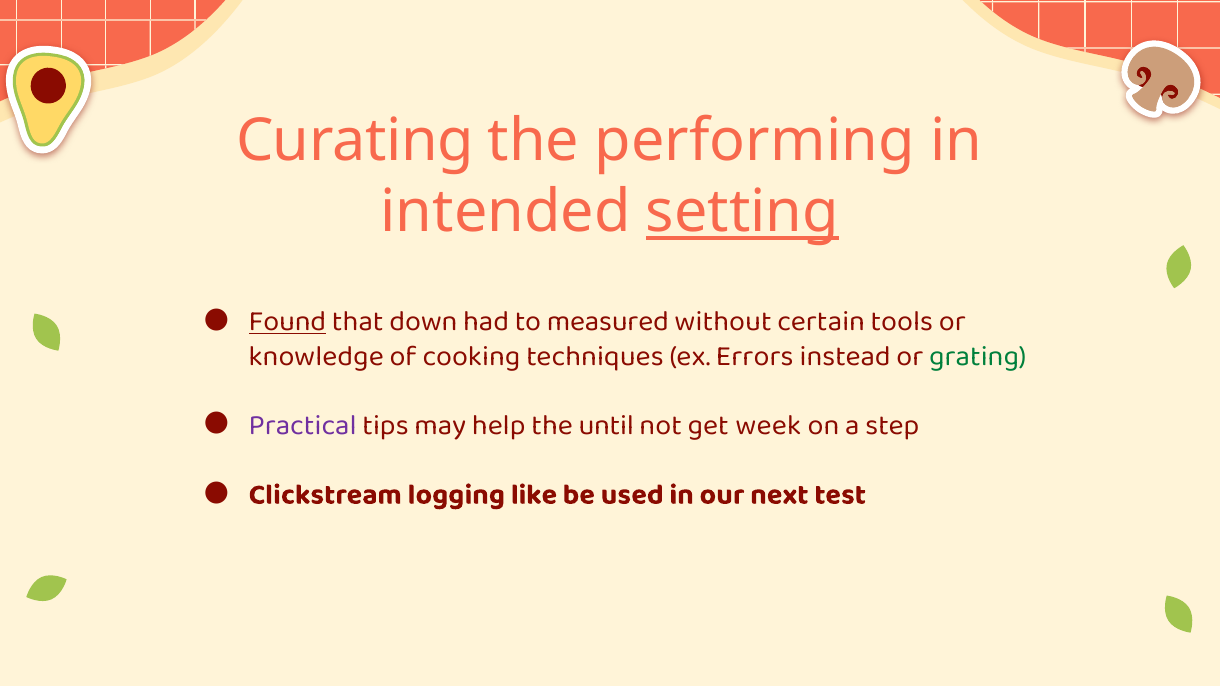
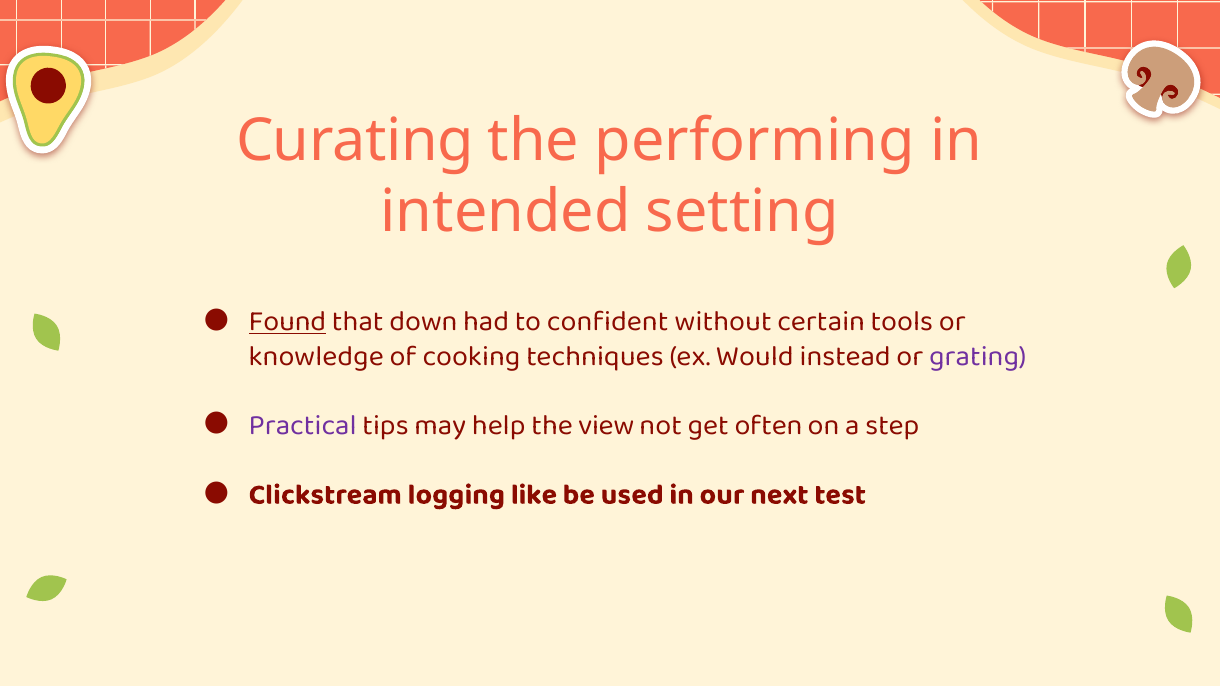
setting underline: present -> none (743, 212)
measured: measured -> confident (608, 321)
Errors: Errors -> Would (755, 356)
grating colour: green -> purple (978, 356)
until: until -> view (606, 425)
week: week -> often (768, 425)
